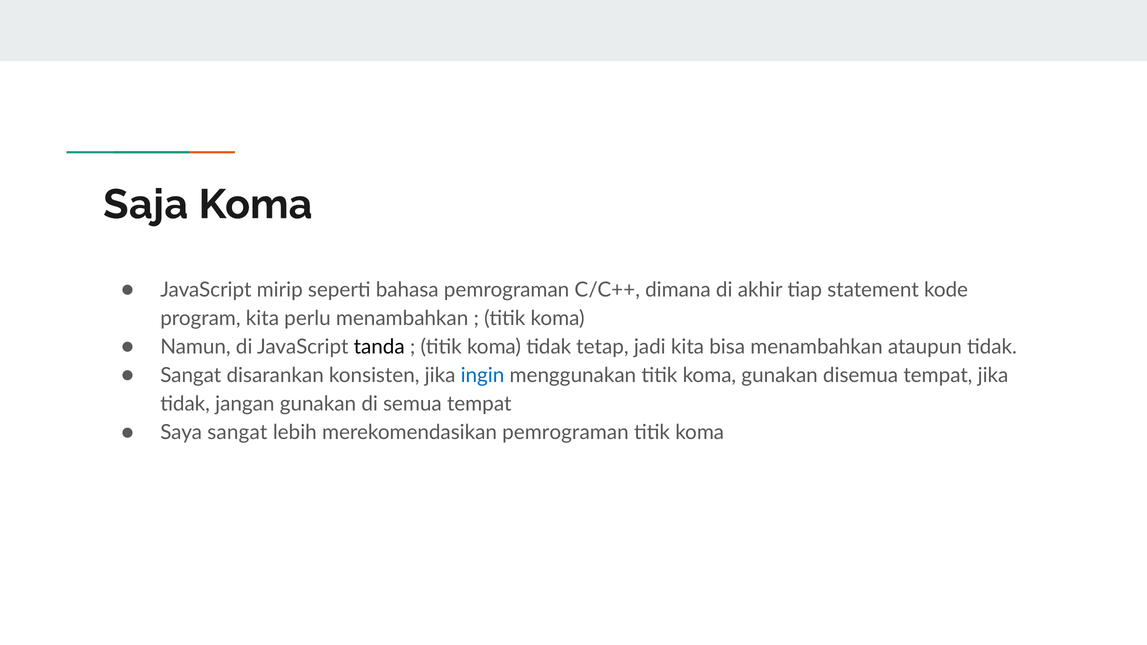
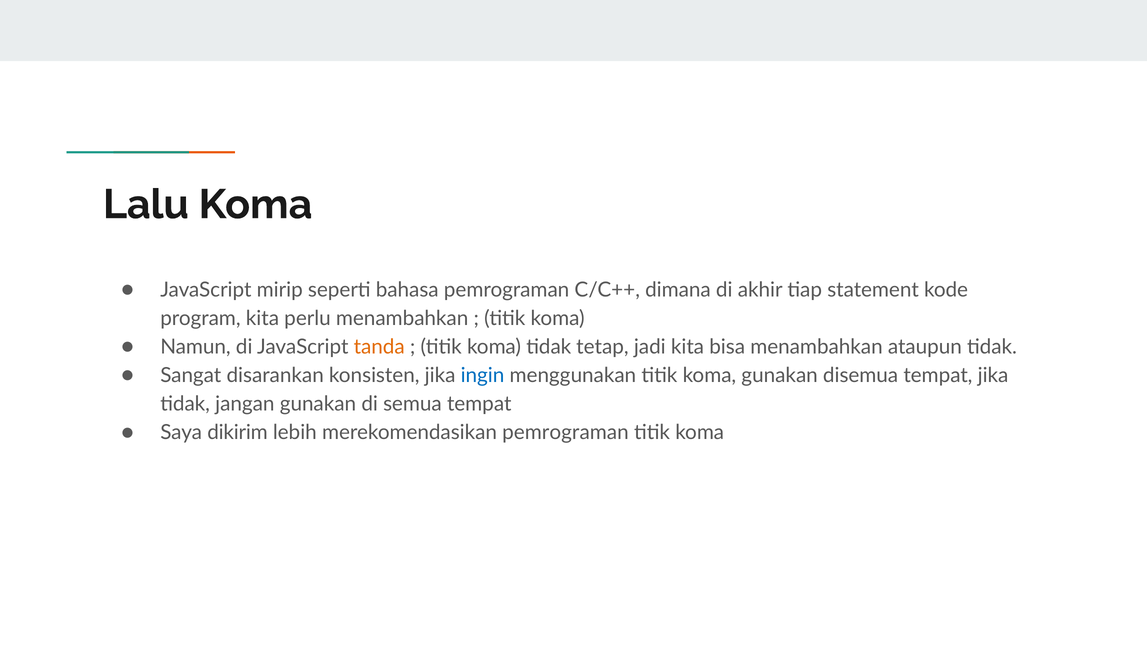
Saja: Saja -> Lalu (146, 205)
tanda colour: black -> orange (379, 347)
Saya sangat: sangat -> dikirim (238, 433)
